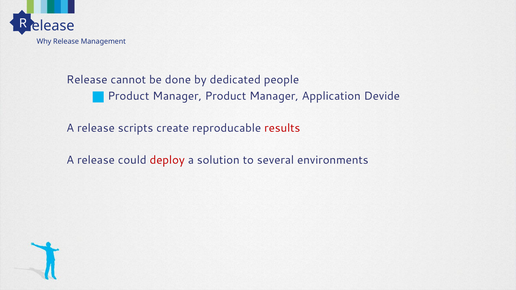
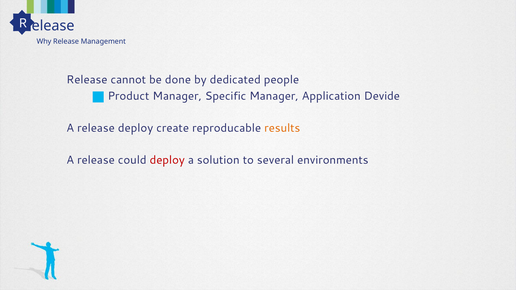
Manager Product: Product -> Specific (226, 96)
release scripts: scripts -> deploy (136, 128)
results colour: red -> orange (282, 128)
